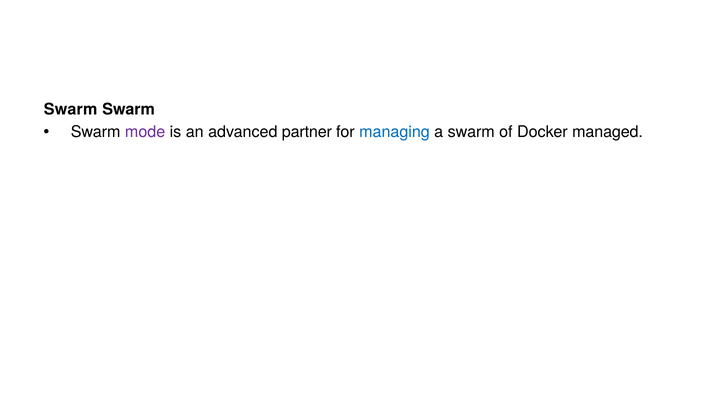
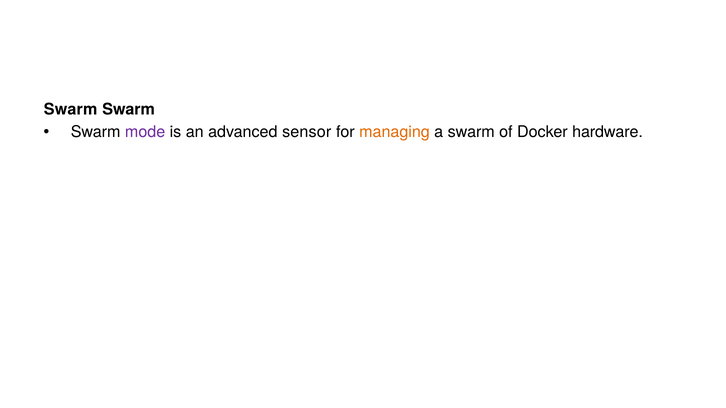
partner: partner -> sensor (307, 132)
managing colour: blue -> orange (394, 132)
managed: managed -> hardware (608, 132)
